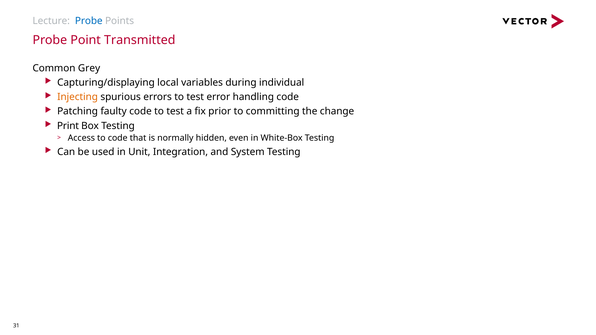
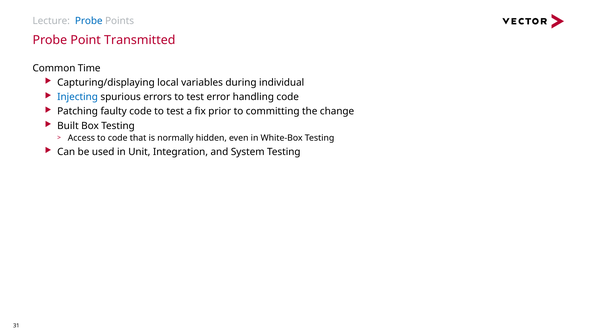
Grey: Grey -> Time (89, 68)
Injecting colour: orange -> blue (78, 97)
Print: Print -> Built (68, 126)
